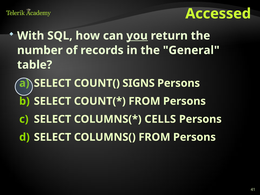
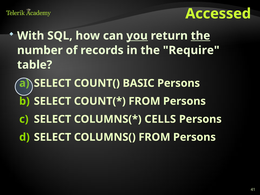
the underline: none -> present (200, 36)
General: General -> Require (191, 50)
SIGNS: SIGNS -> BASIC (139, 83)
